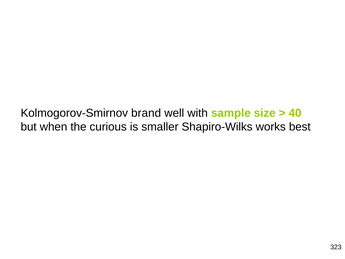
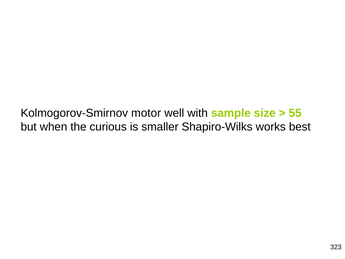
brand: brand -> motor (146, 113)
40: 40 -> 55 (295, 113)
